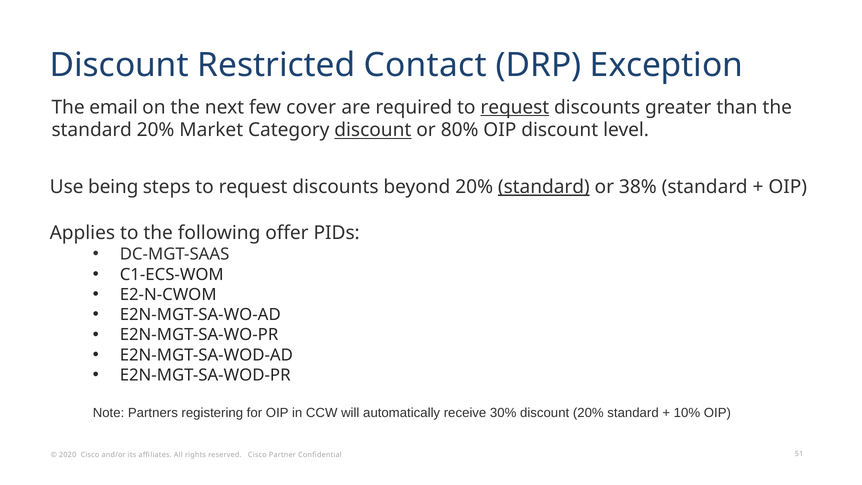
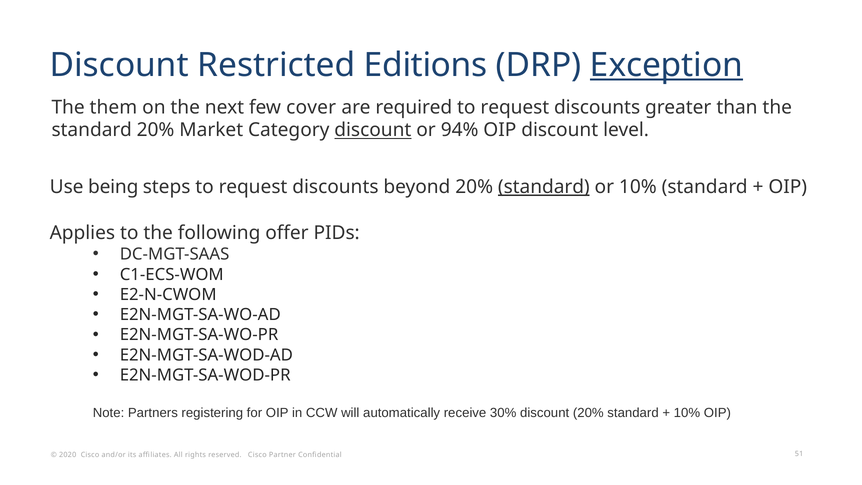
Contact: Contact -> Editions (426, 65)
Exception underline: none -> present (666, 65)
email: email -> them (113, 107)
request underline: present -> none (515, 107)
80%: 80% -> 94% (460, 130)
or 38%: 38% -> 10% (638, 187)
